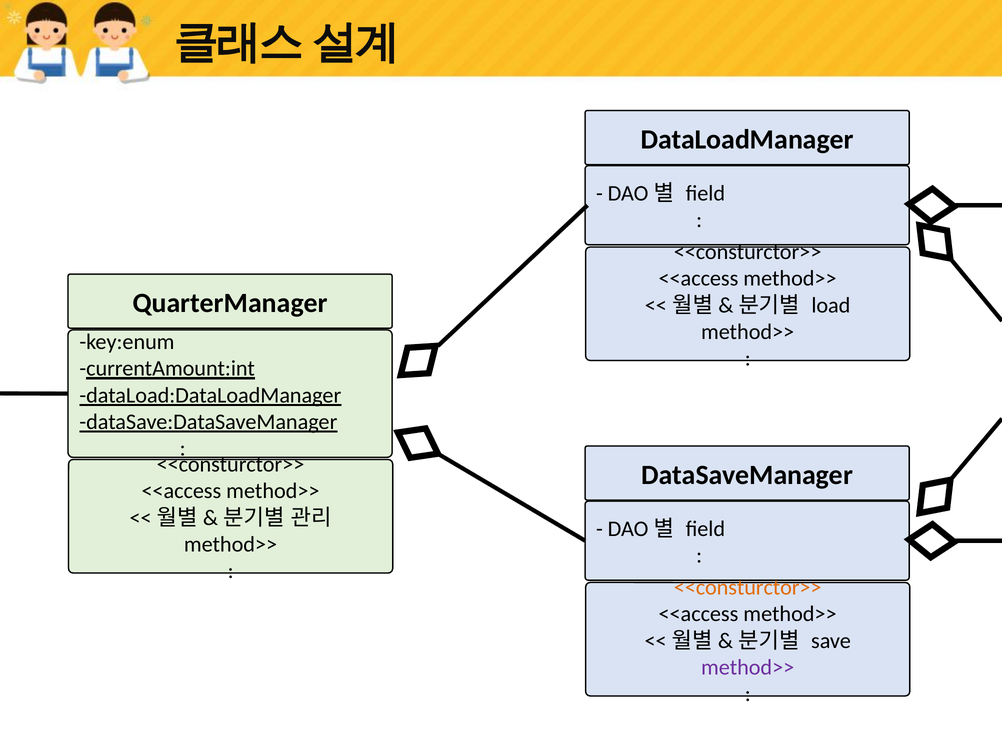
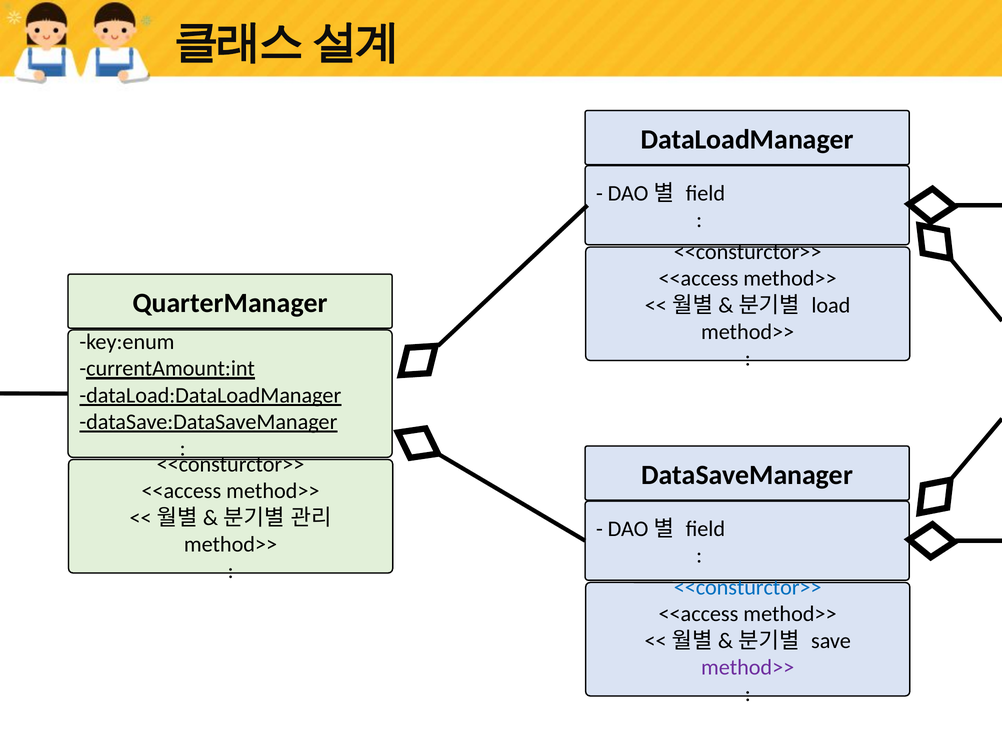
<<consturctor>> colour: orange -> blue (748, 588)
